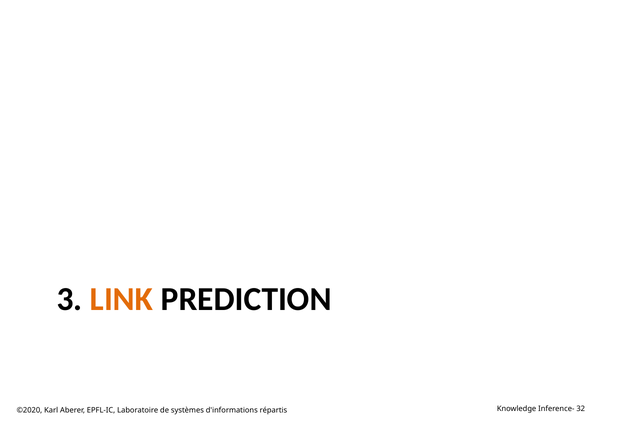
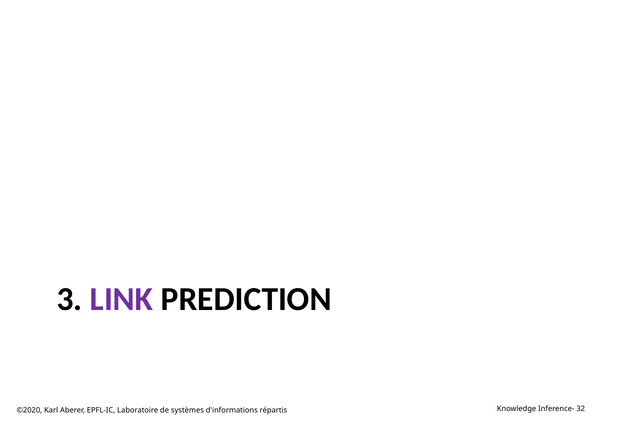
LINK colour: orange -> purple (122, 299)
